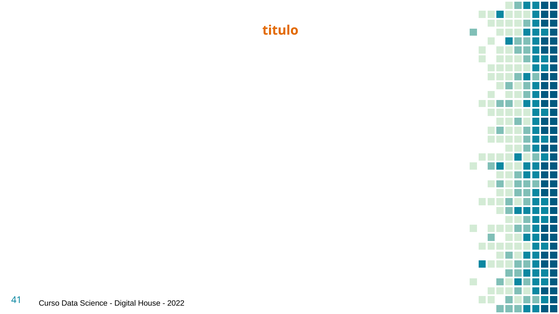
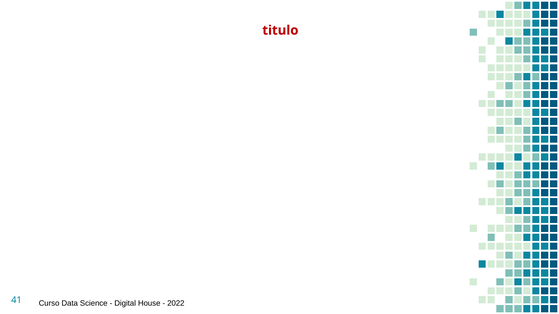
titulo colour: orange -> red (280, 30)
